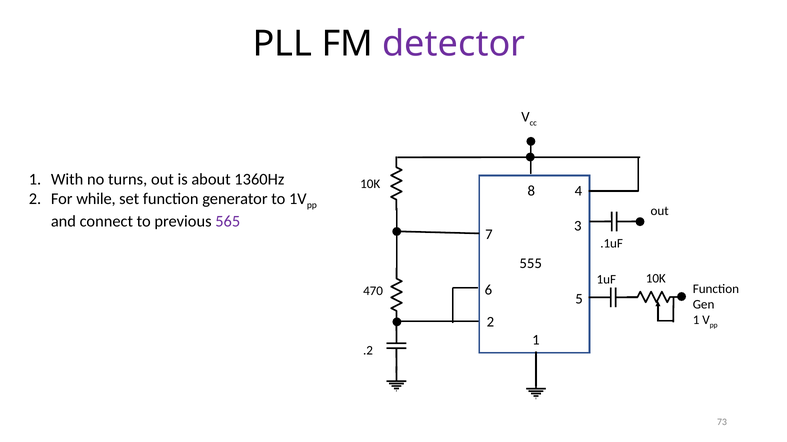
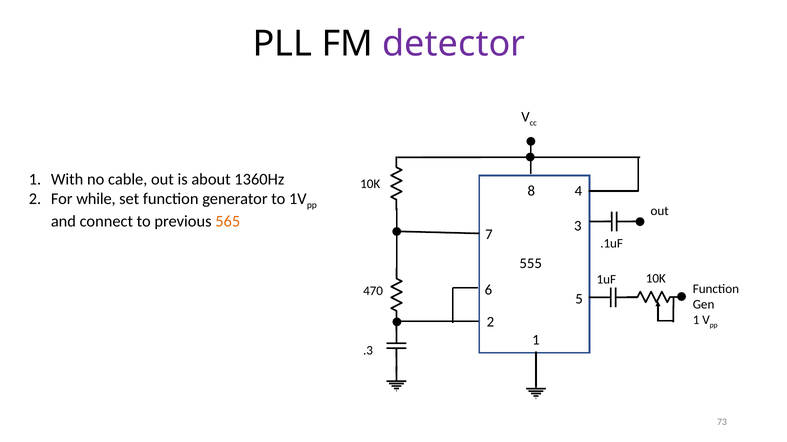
turns: turns -> cable (128, 179)
565 colour: purple -> orange (228, 222)
.2: .2 -> .3 (368, 351)
